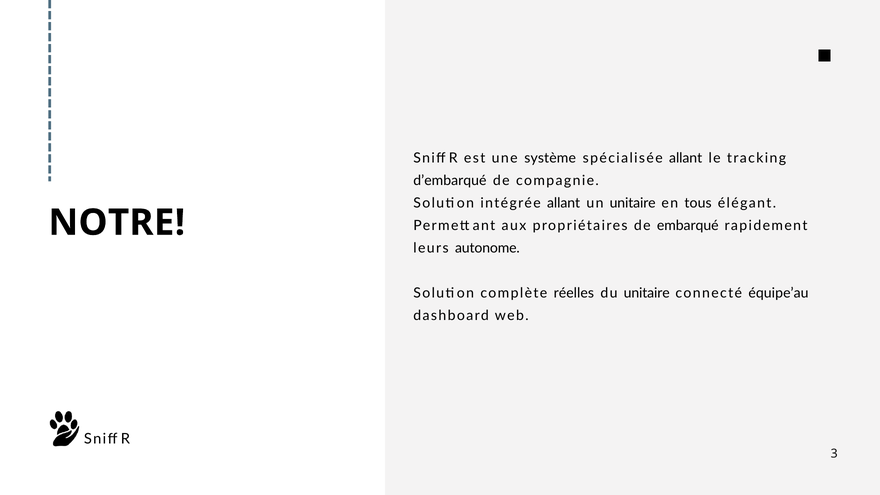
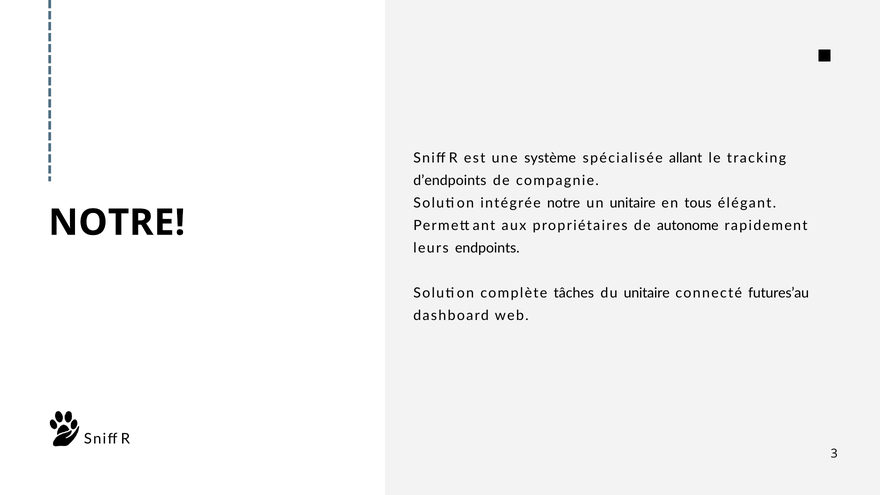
d’embarqué: d’embarqué -> d’endpoints (450, 181)
intégrée allant: allant -> notre (564, 203)
embarqué: embarqué -> autonome (688, 226)
autonome: autonome -> endpoints (487, 248)
réelles: réelles -> tâches (574, 293)
équipe’au: équipe’au -> futures’au (779, 293)
